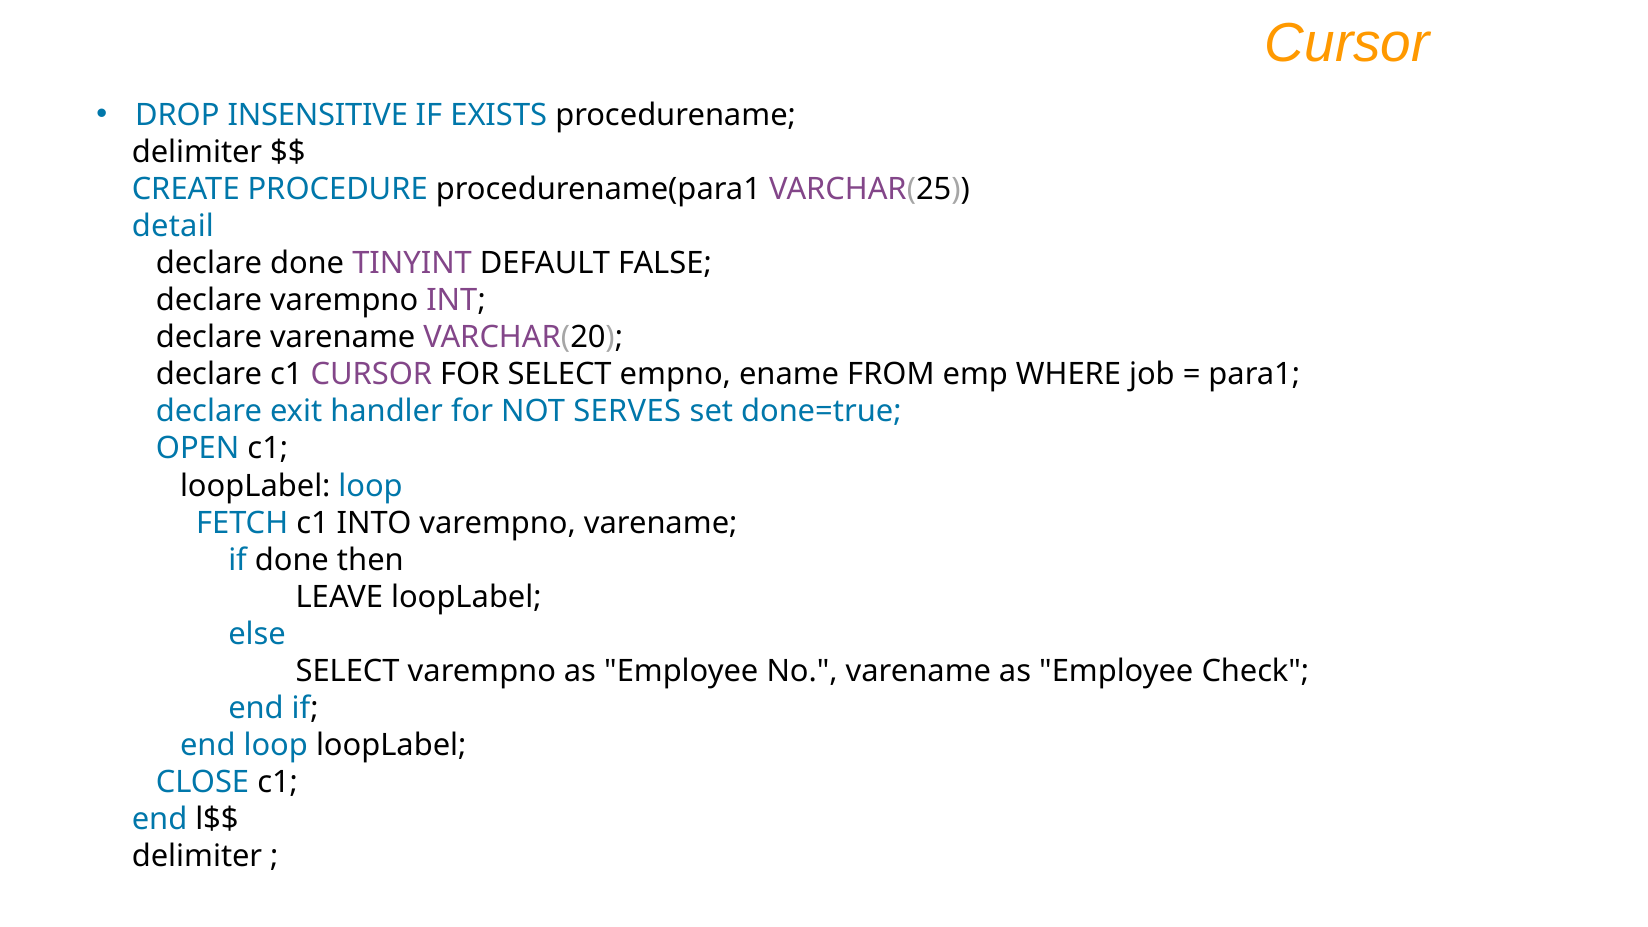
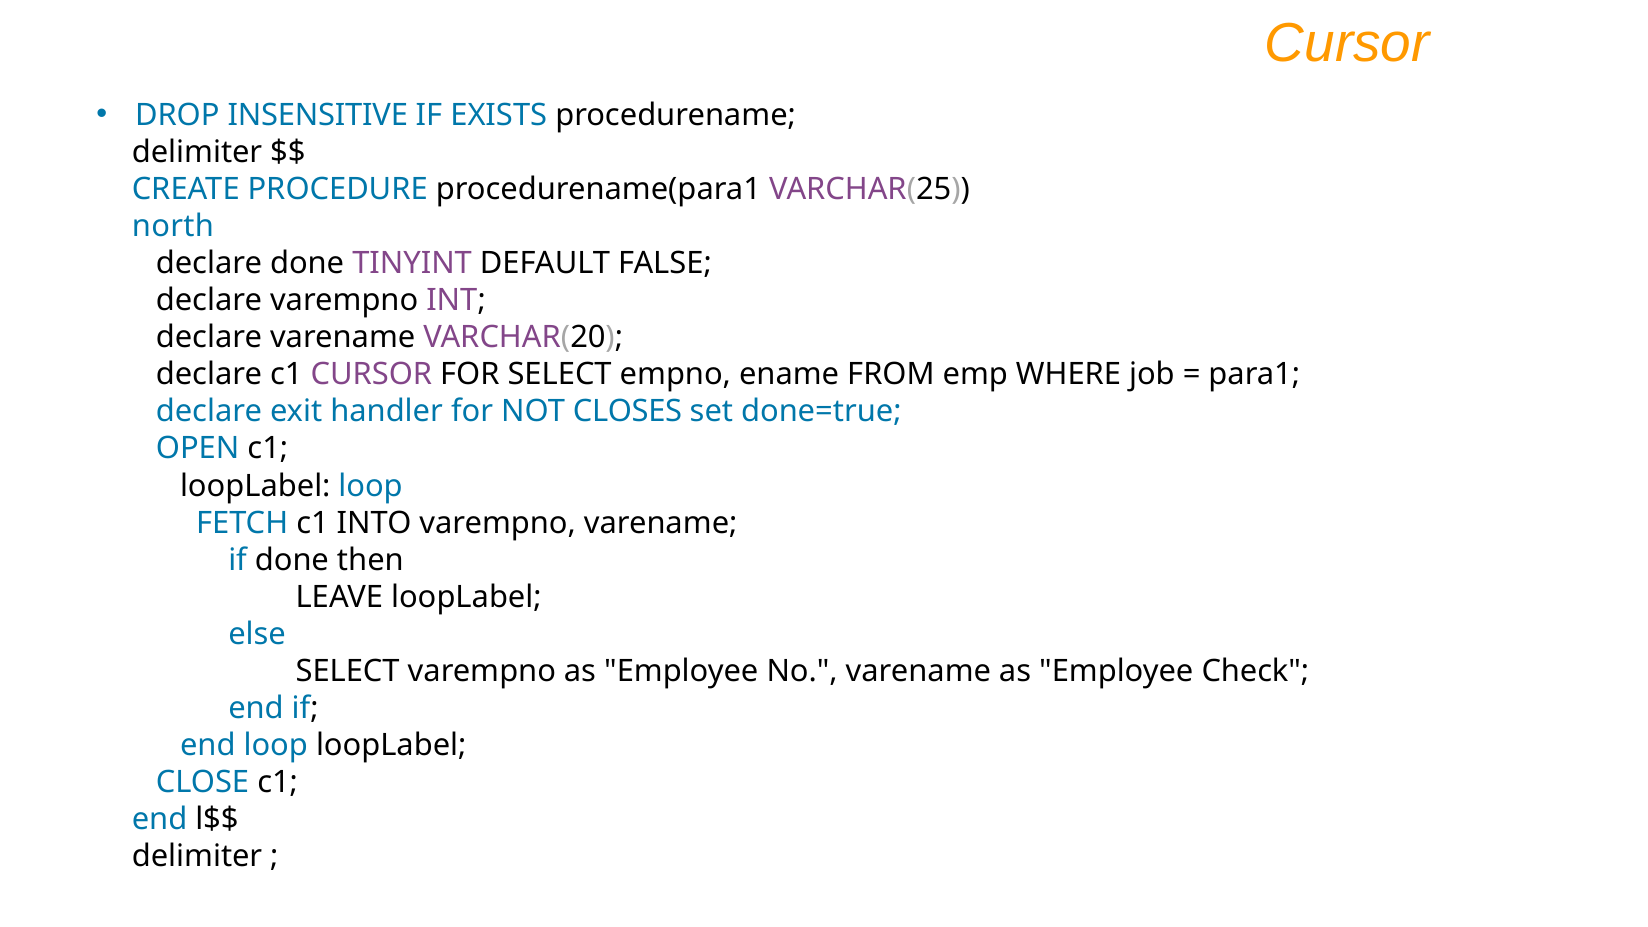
detail: detail -> north (173, 226)
SERVES: SERVES -> CLOSES (628, 412)
